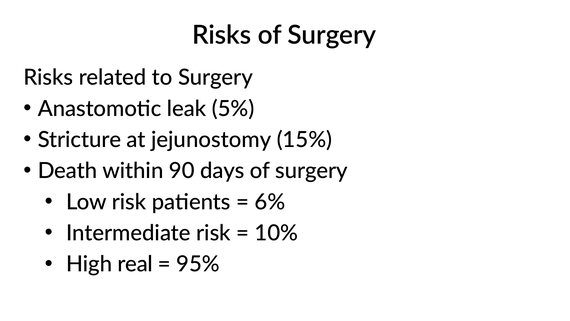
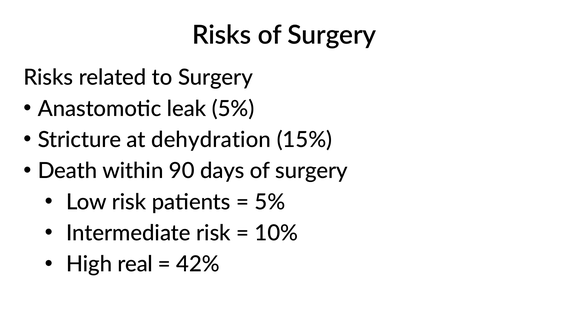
jejunostomy: jejunostomy -> dehydration (211, 140)
6%: 6% -> 5% (270, 202)
95%: 95% -> 42% (198, 264)
